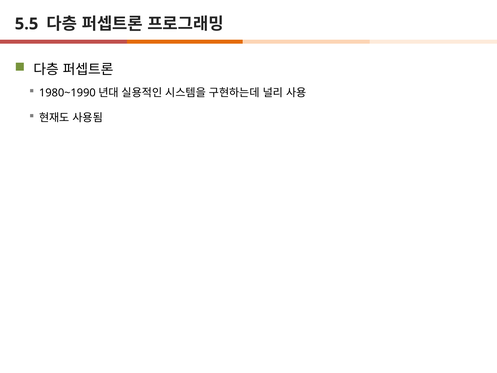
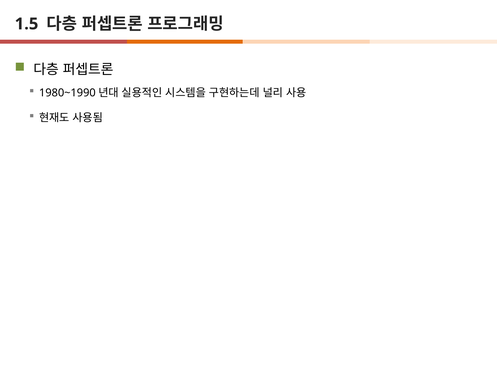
5.5: 5.5 -> 1.5 (27, 24)
